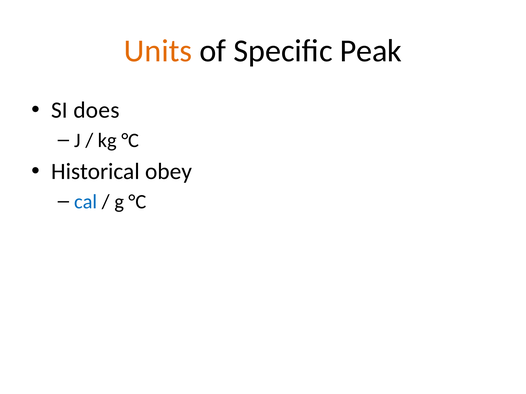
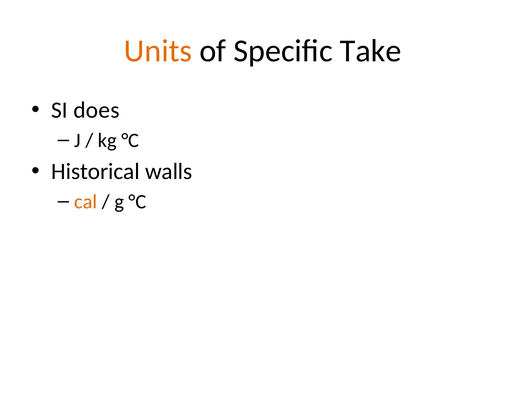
Peak: Peak -> Take (371, 51)
obey: obey -> walls (169, 172)
cal colour: blue -> orange (86, 202)
